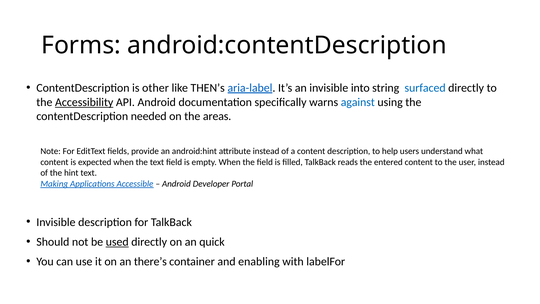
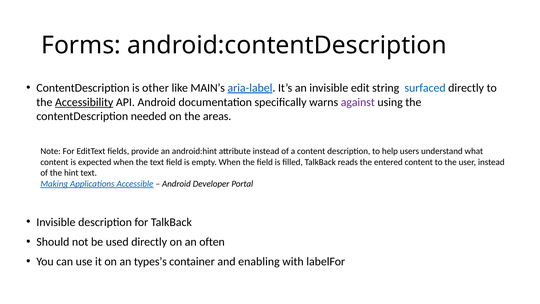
THEN’s: THEN’s -> MAIN’s (208, 88)
into: into -> edit (360, 88)
against colour: blue -> purple (358, 102)
used underline: present -> none (117, 242)
quick: quick -> often (212, 242)
there’s: there’s -> types’s (150, 262)
